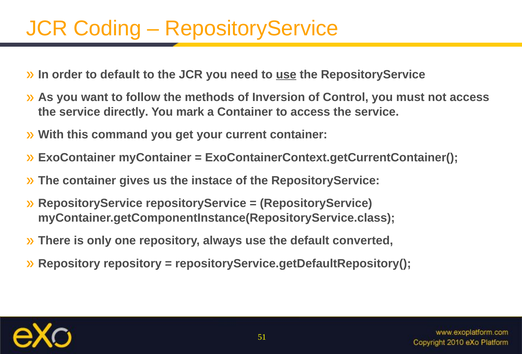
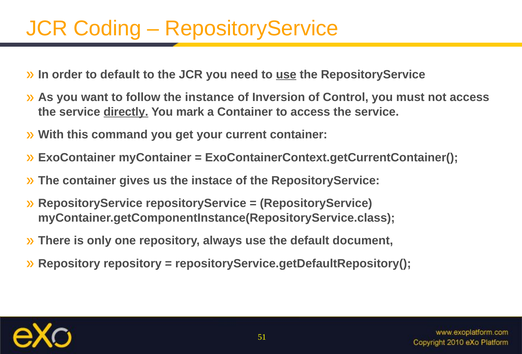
methods: methods -> instance (209, 97)
directly underline: none -> present (126, 112)
converted: converted -> document (363, 240)
